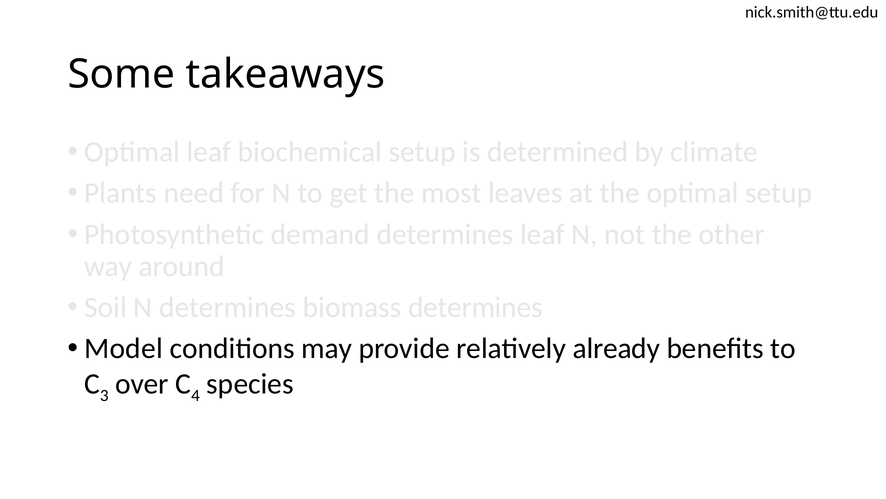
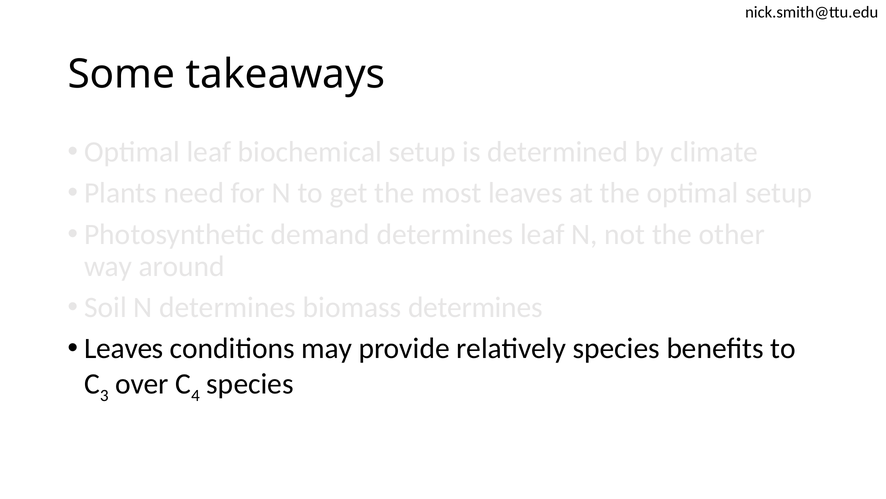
Model: Model -> Leaves (124, 348)
relatively already: already -> species (616, 348)
